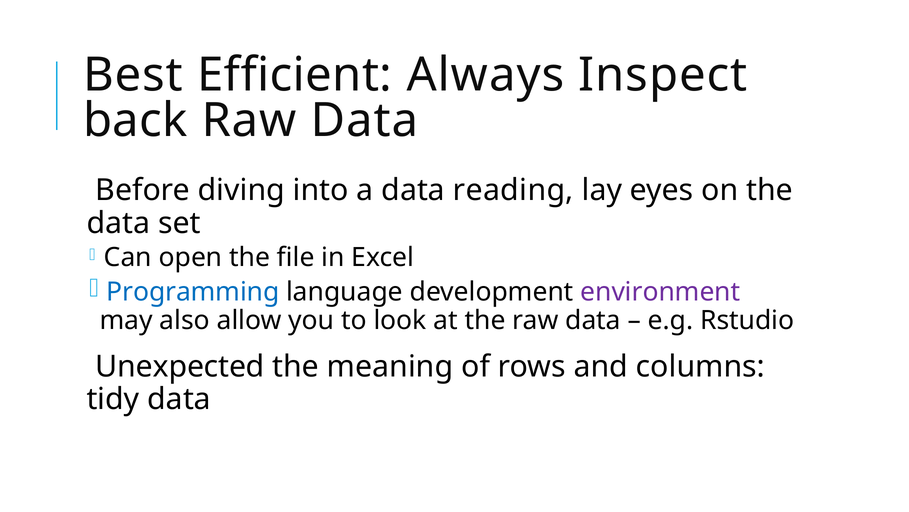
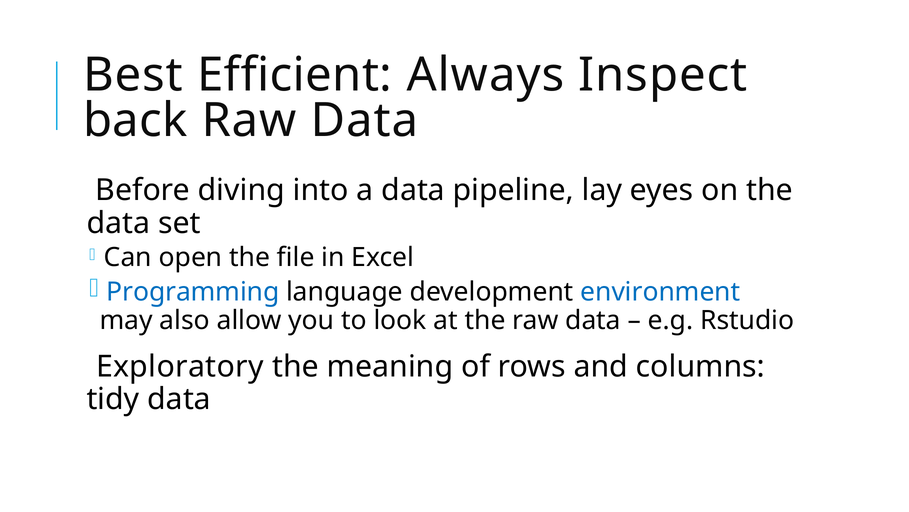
reading: reading -> pipeline (513, 190)
environment colour: purple -> blue (660, 292)
Unexpected: Unexpected -> Exploratory (180, 366)
